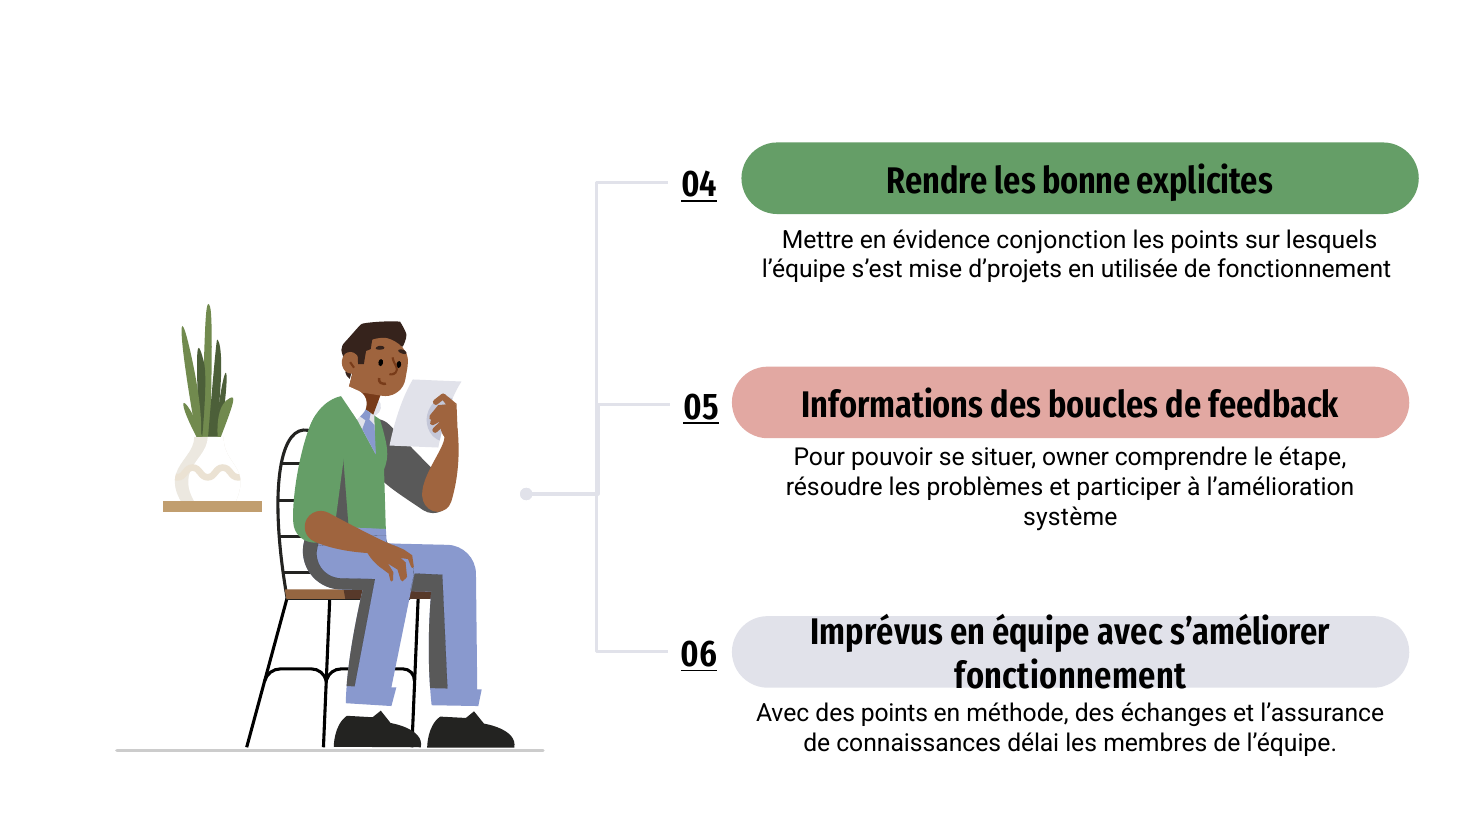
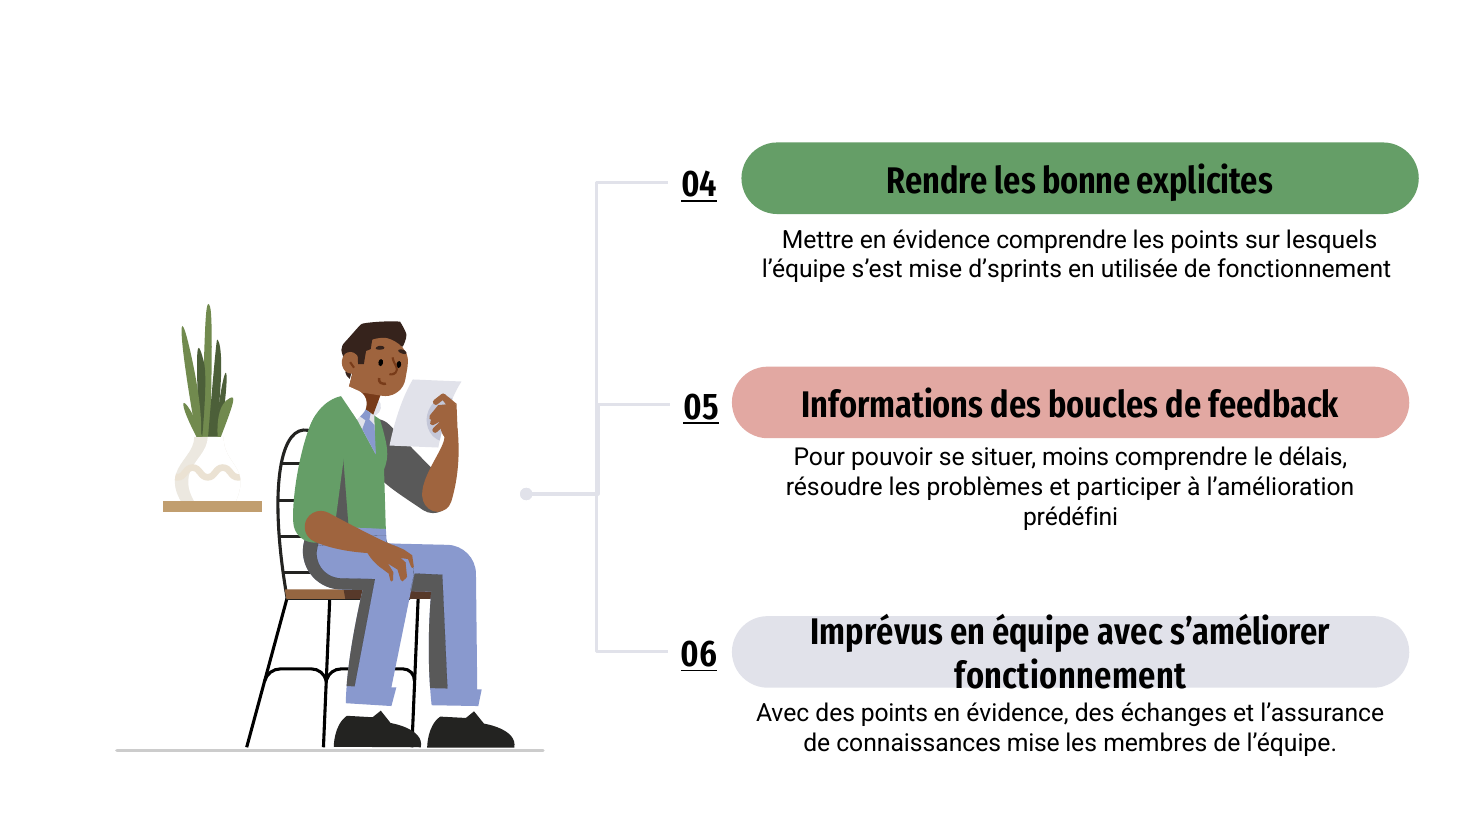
évidence conjonction: conjonction -> comprendre (1062, 240)
d’projets: d’projets -> d’sprints (1015, 270)
owner: owner -> moins (1076, 458)
étape: étape -> délais (1313, 458)
système: système -> prédéfini (1071, 517)
méthode: méthode -> évidence (1017, 714)
connaissances délai: délai -> mise (1033, 744)
